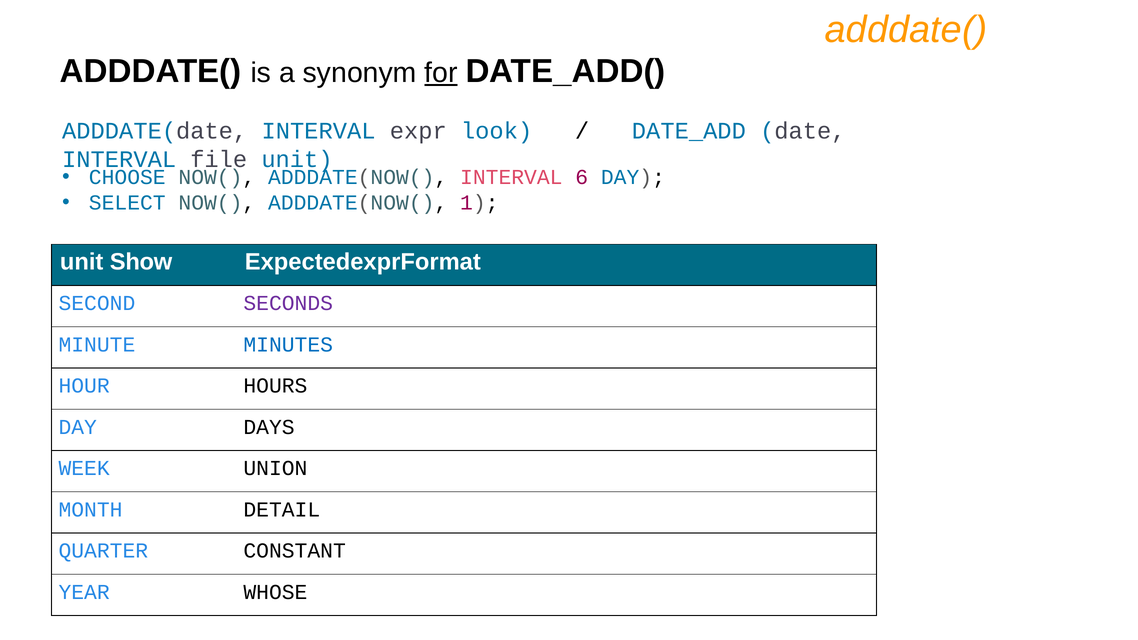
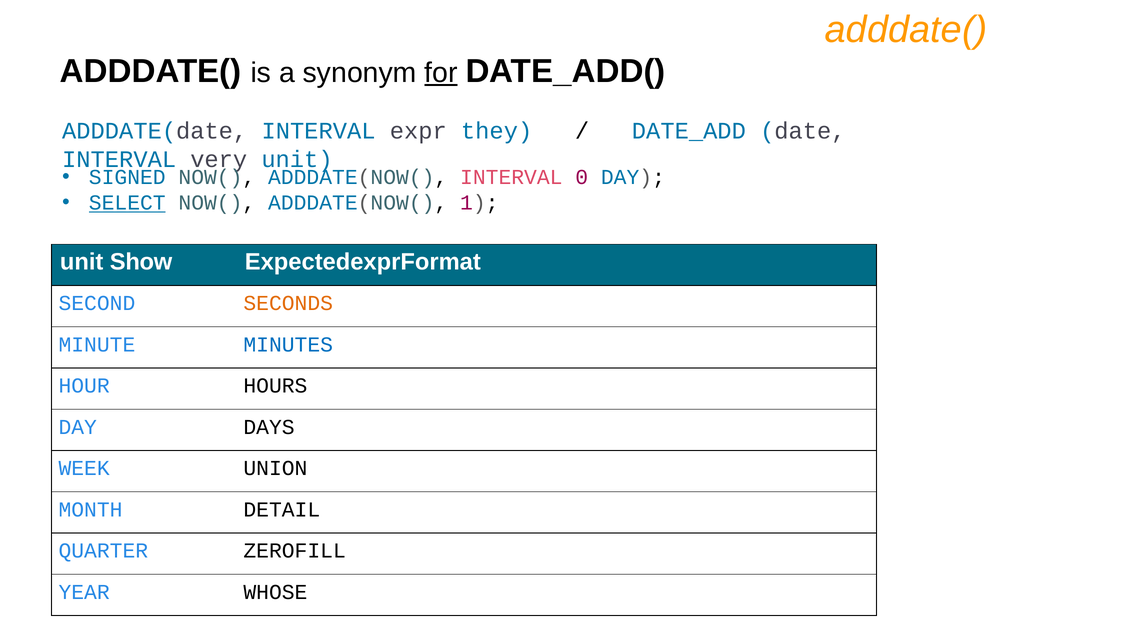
look: look -> they (497, 131)
file: file -> very (219, 159)
CHOOSE: CHOOSE -> SIGNED (127, 177)
6: 6 -> 0 (582, 177)
SELECT underline: none -> present (127, 203)
SECONDS colour: purple -> orange (288, 303)
CONSTANT: CONSTANT -> ZEROFILL (295, 551)
